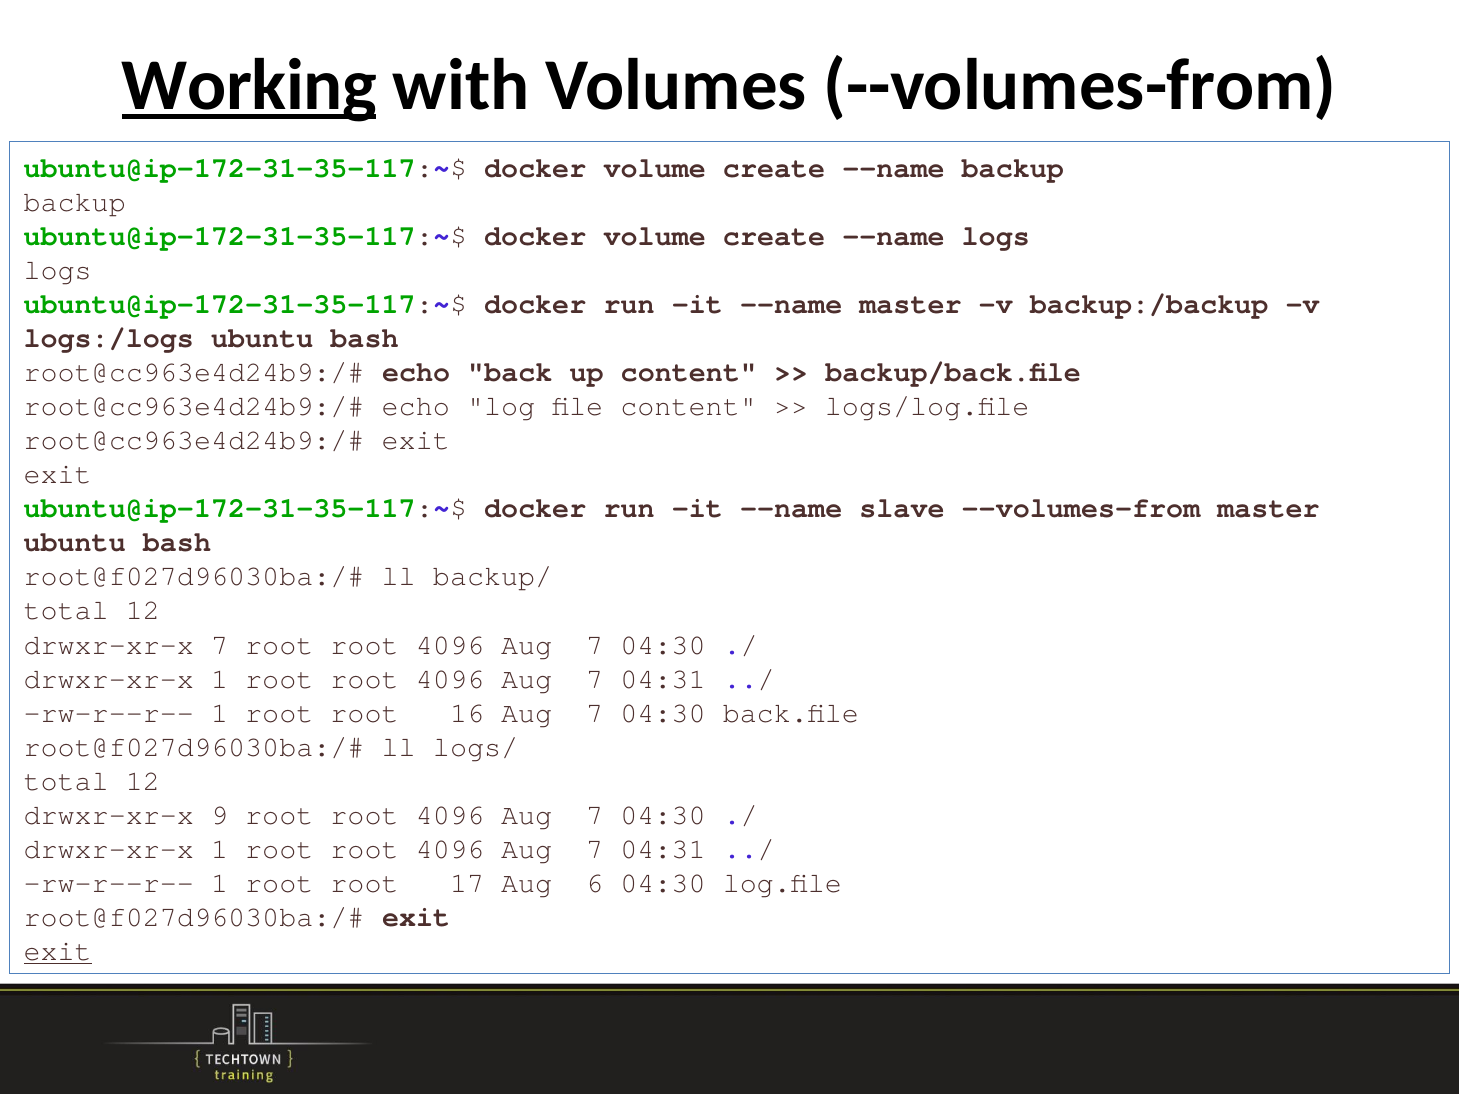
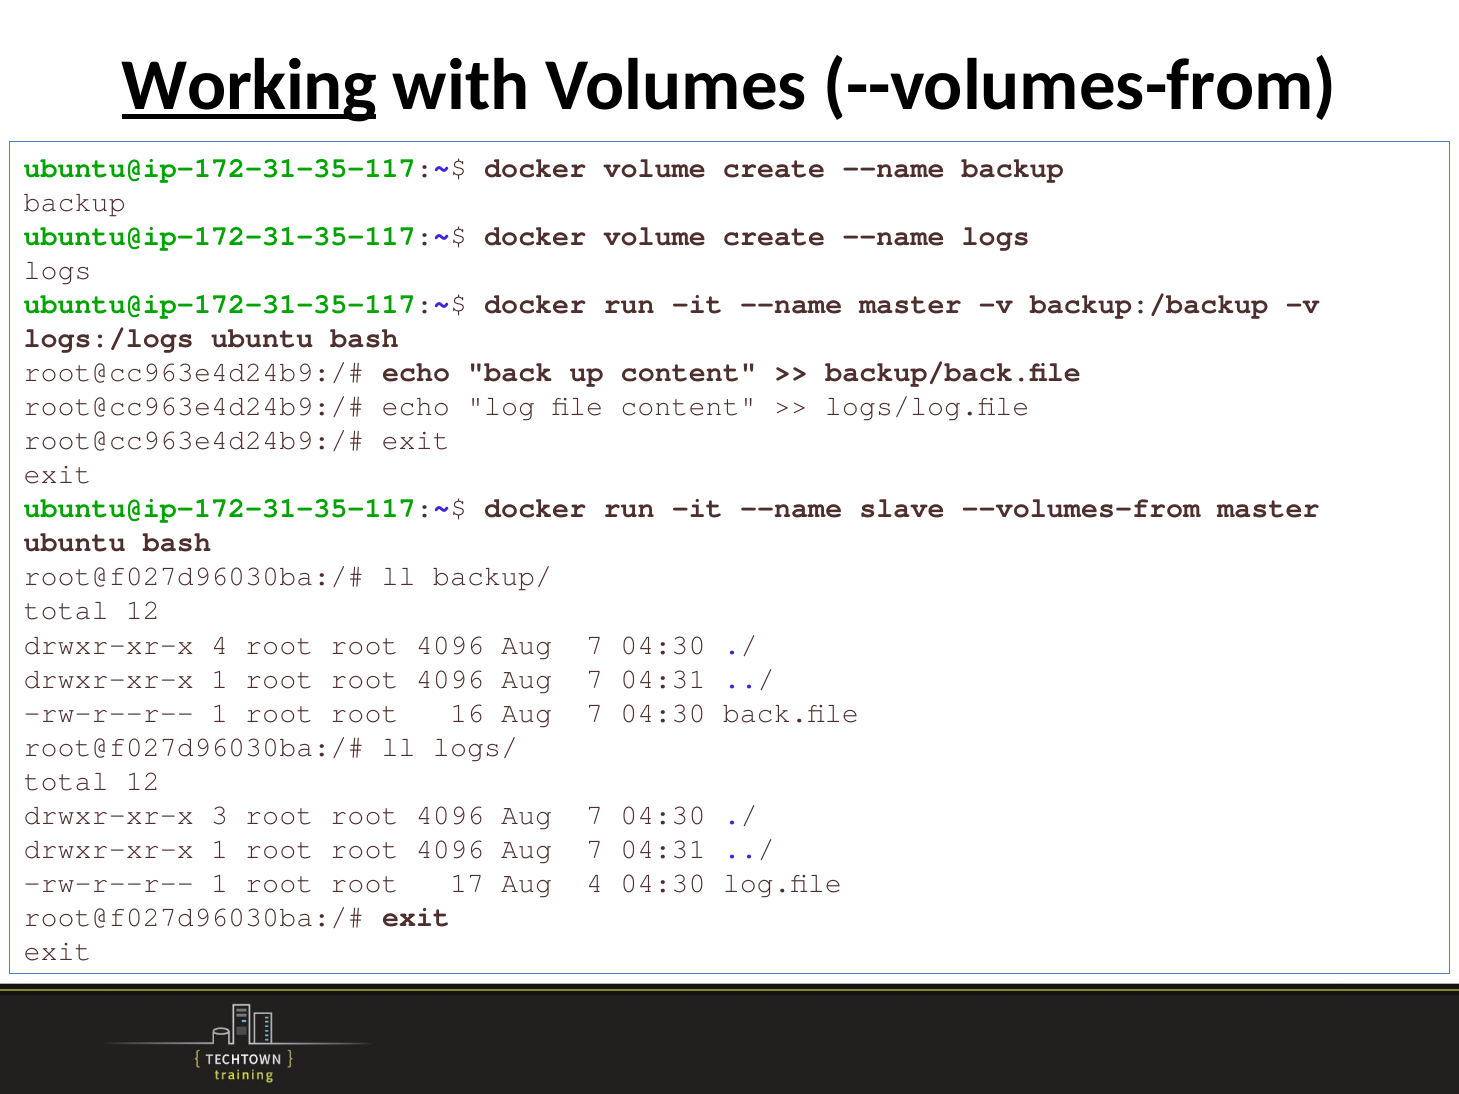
drwxr-xr-x 7: 7 -> 4 (220, 645)
9: 9 -> 3 (220, 815)
Aug 6: 6 -> 4 (595, 883)
exit underline: present -> none (58, 951)
